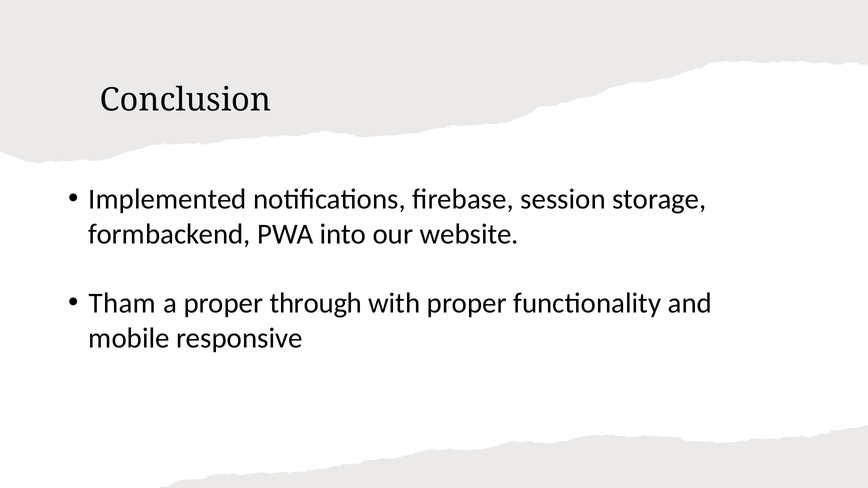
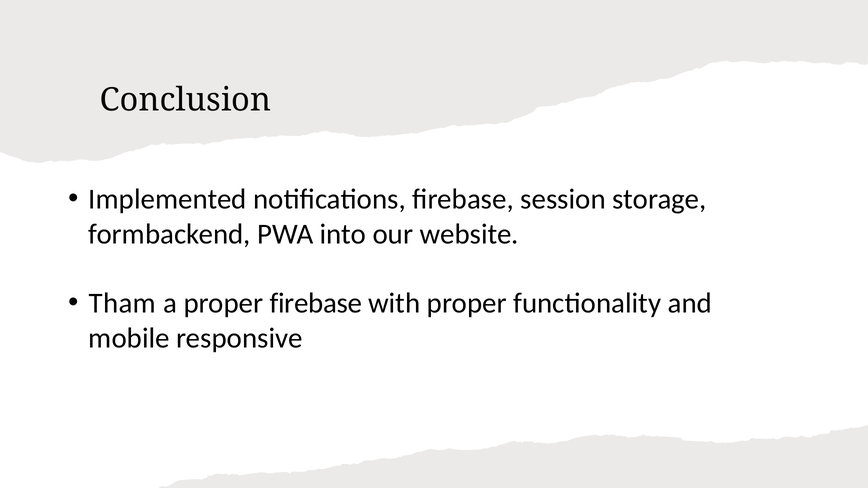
proper through: through -> firebase (316, 304)
